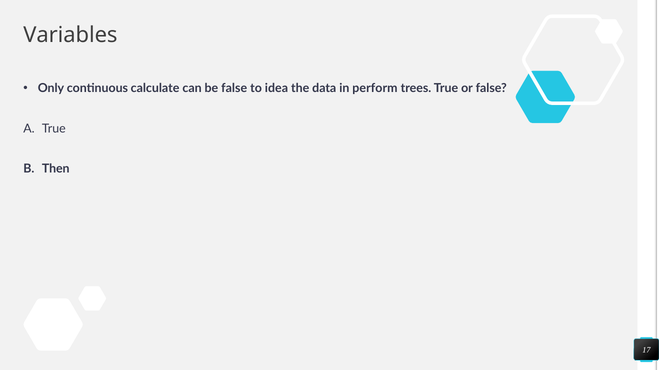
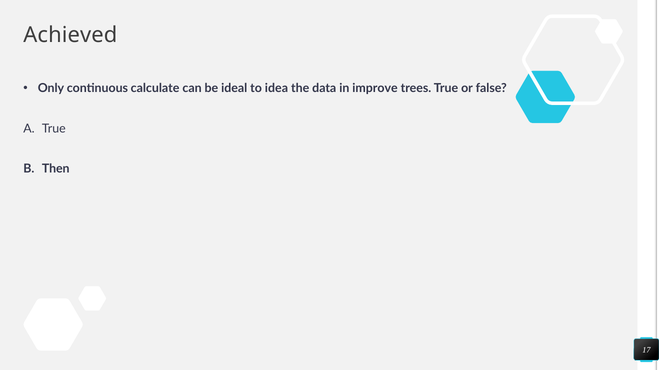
Variables: Variables -> Achieved (70, 35)
be false: false -> ideal (234, 88)
perform: perform -> improve (375, 88)
